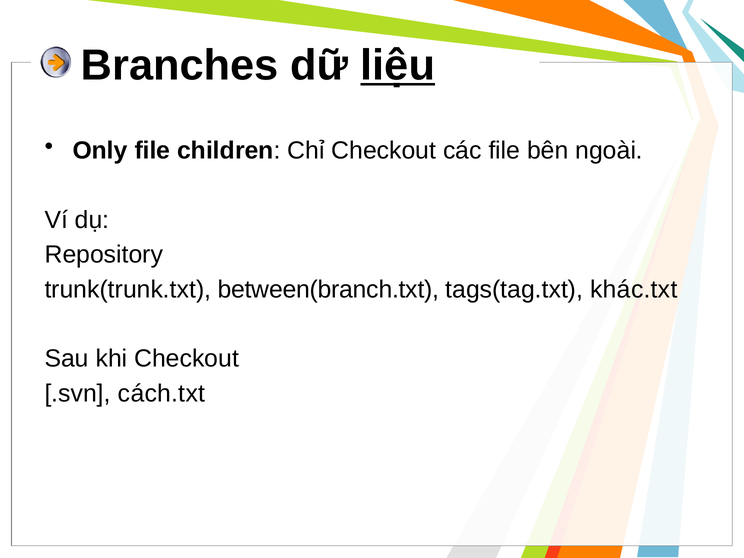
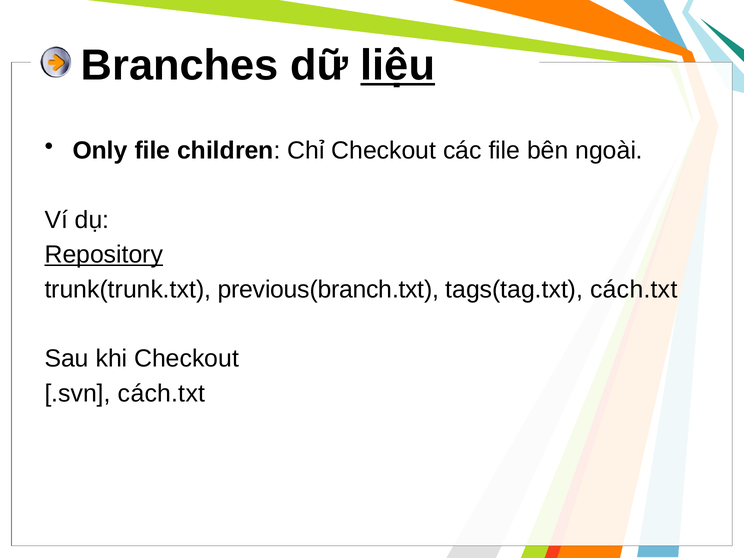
Repository underline: none -> present (104, 255)
between(branch.txt: between(branch.txt -> previous(branch.txt (328, 289)
tags(tag.txt khác.txt: khác.txt -> cách.txt (634, 289)
